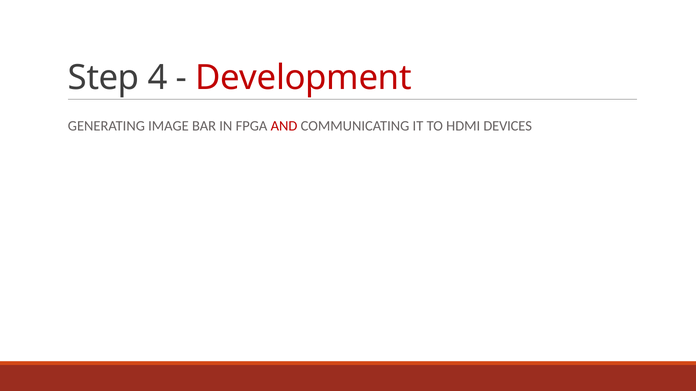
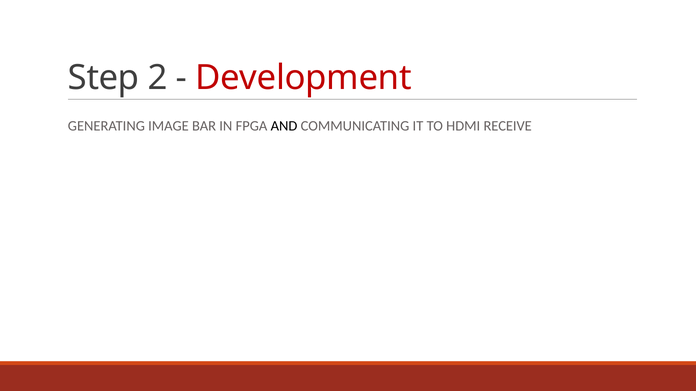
4: 4 -> 2 (158, 78)
AND colour: red -> black (284, 126)
DEVICES: DEVICES -> RECEIVE (508, 126)
